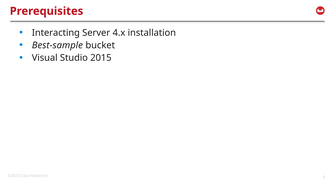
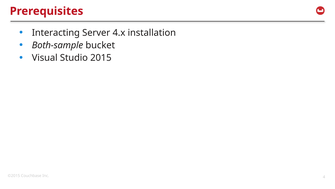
Best-sample: Best-sample -> Both-sample (57, 45)
